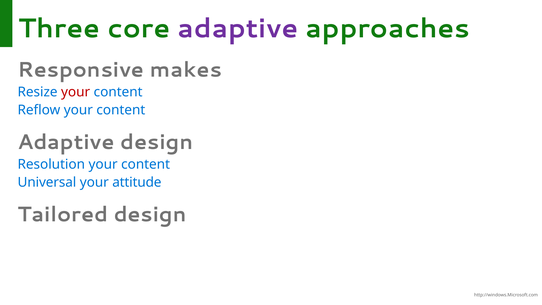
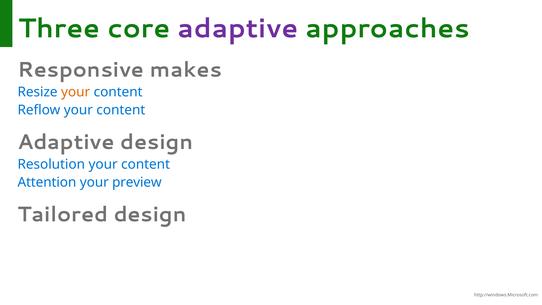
your colour: red -> orange (76, 92)
Universal: Universal -> Attention (47, 182)
attitude: attitude -> preview (137, 182)
